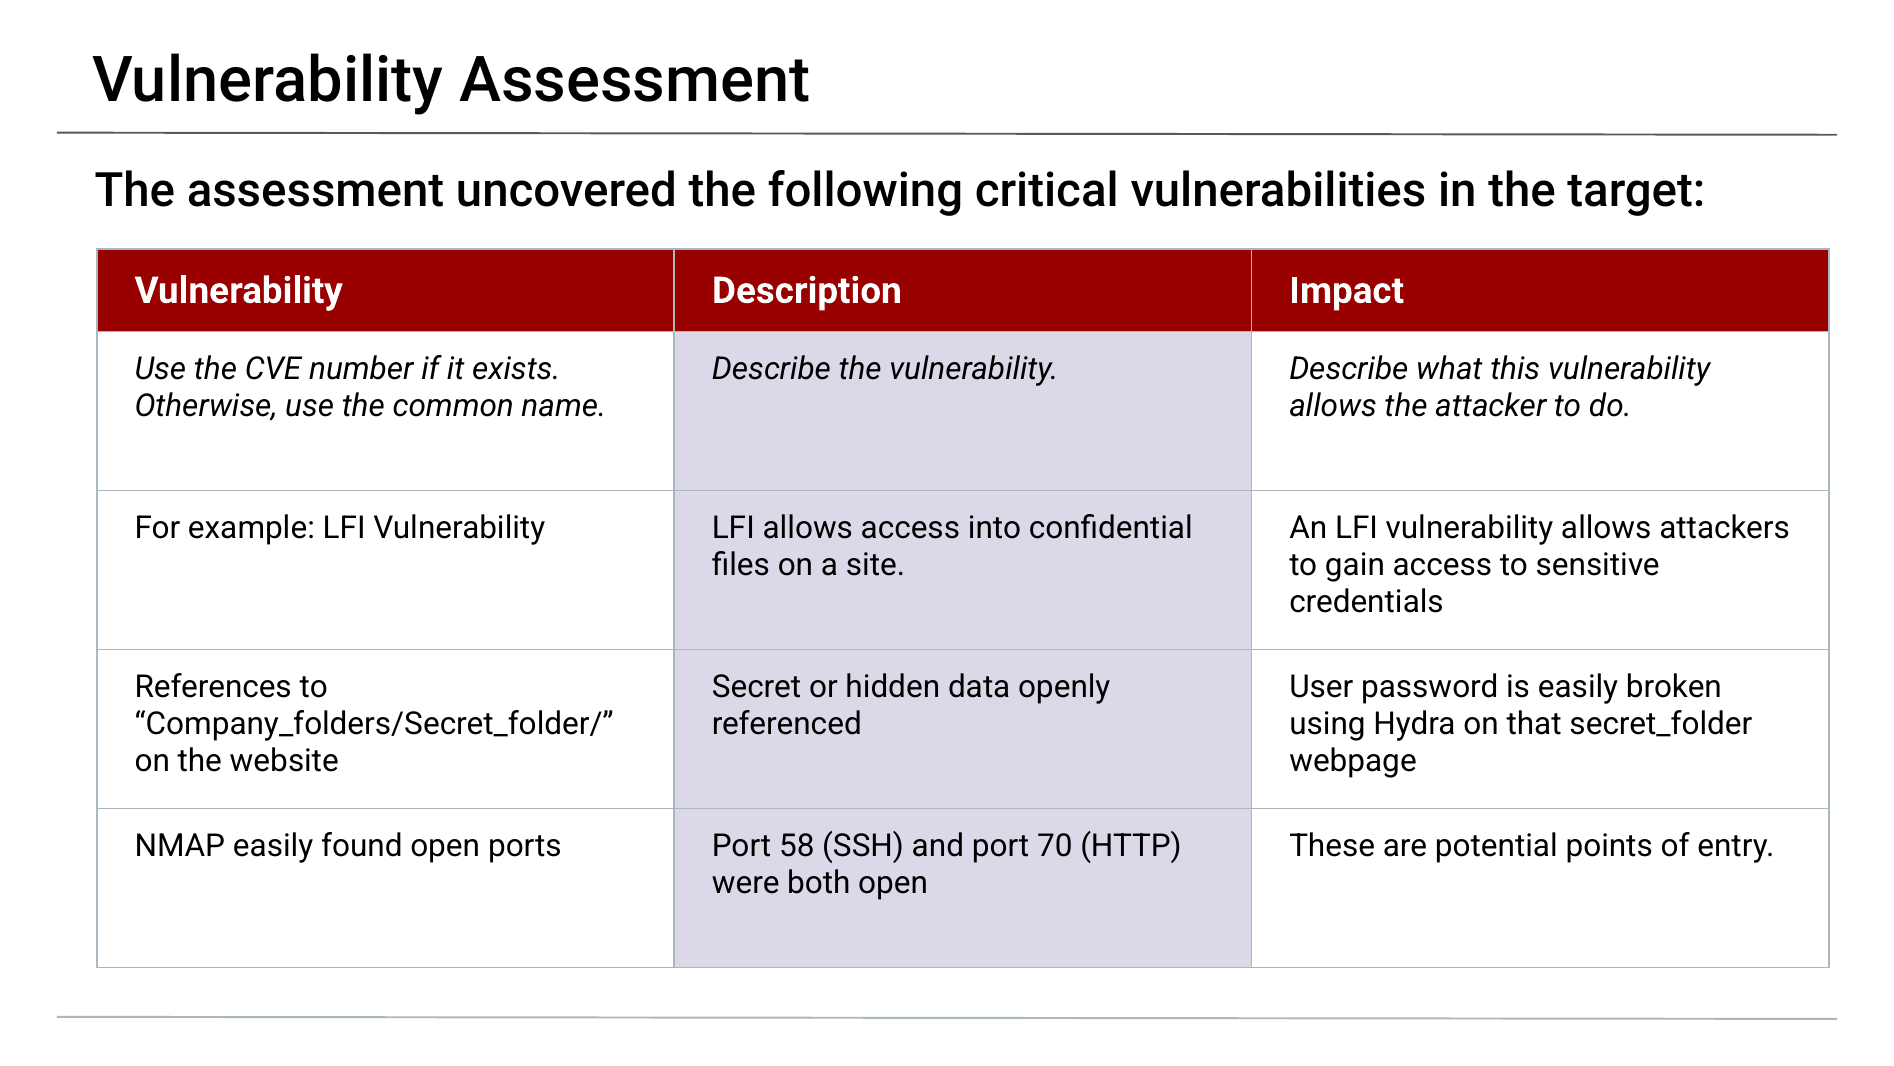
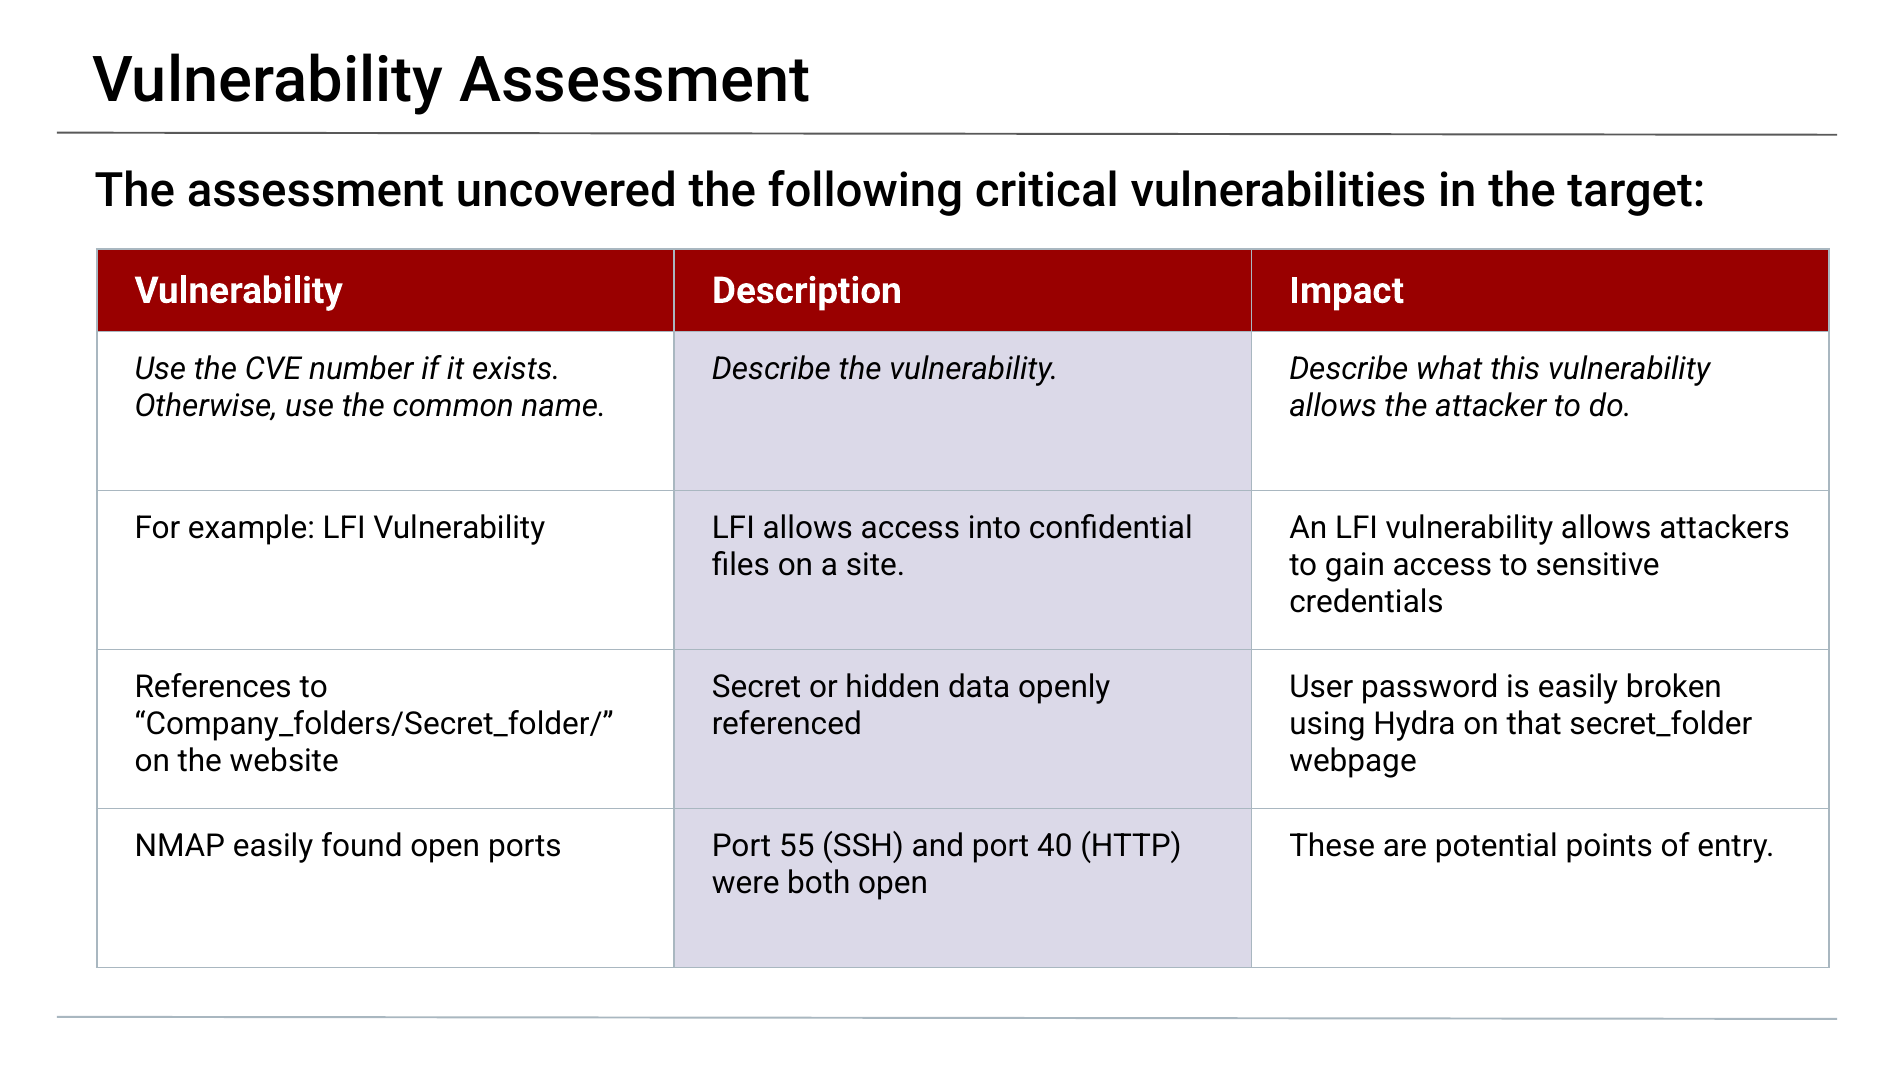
58: 58 -> 55 (797, 846)
70: 70 -> 40 (1055, 846)
